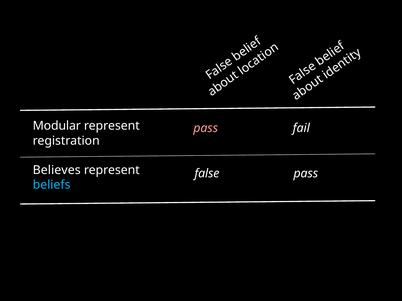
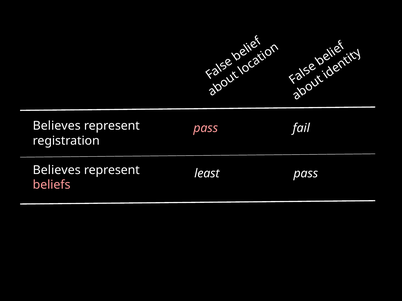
Modular: Modular -> Believes (57, 126)
false: false -> least (207, 174)
beliefs colour: light blue -> pink (52, 185)
